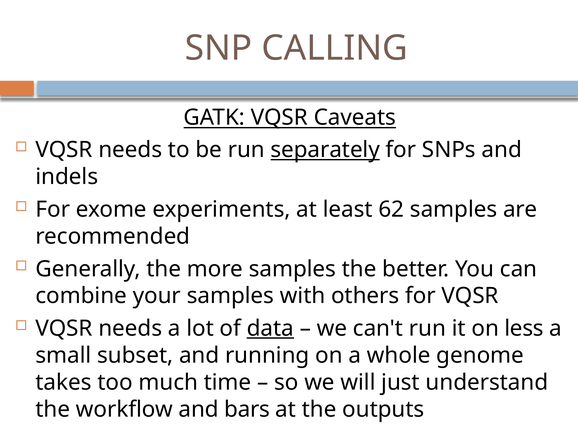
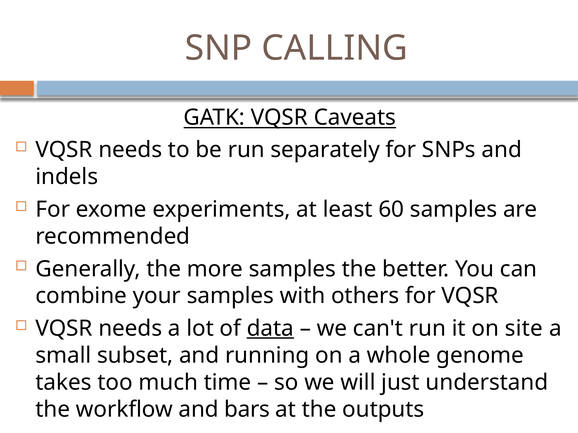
separately underline: present -> none (325, 150)
62: 62 -> 60 (391, 210)
less: less -> site (524, 329)
